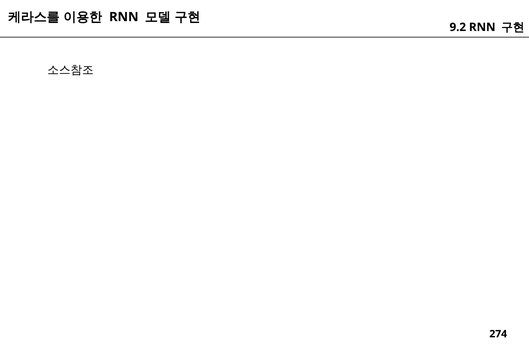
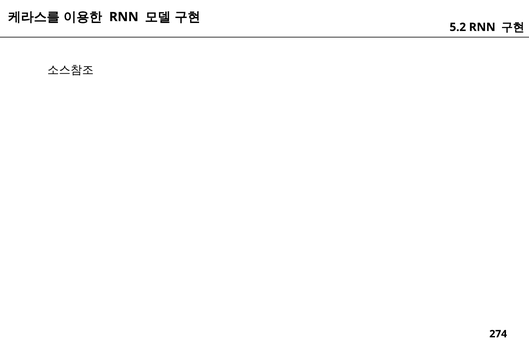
9.2: 9.2 -> 5.2 (458, 27)
